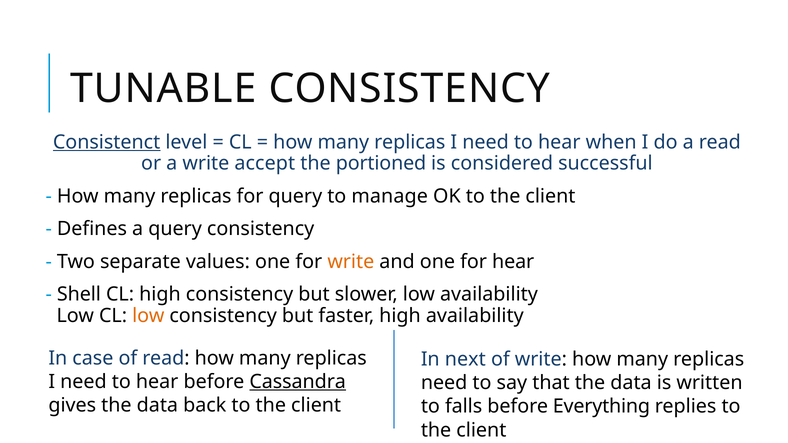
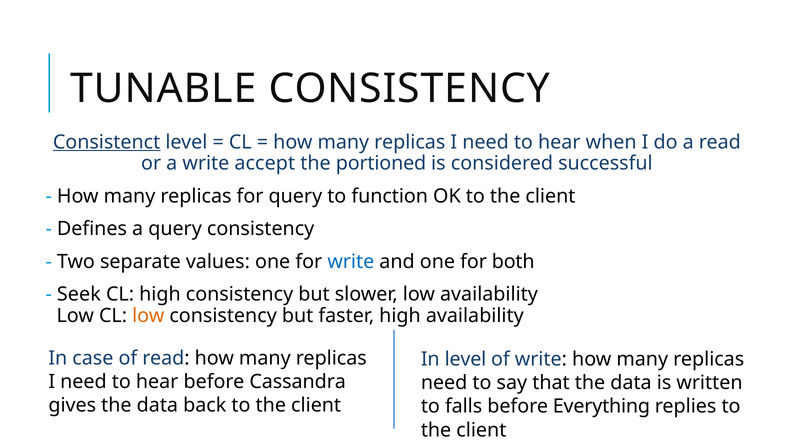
manage: manage -> function (390, 196)
write colour: orange -> blue (351, 262)
for hear: hear -> both (513, 262)
Shell: Shell -> Seek (79, 294)
In next: next -> level (465, 359)
Cassandra underline: present -> none (298, 382)
